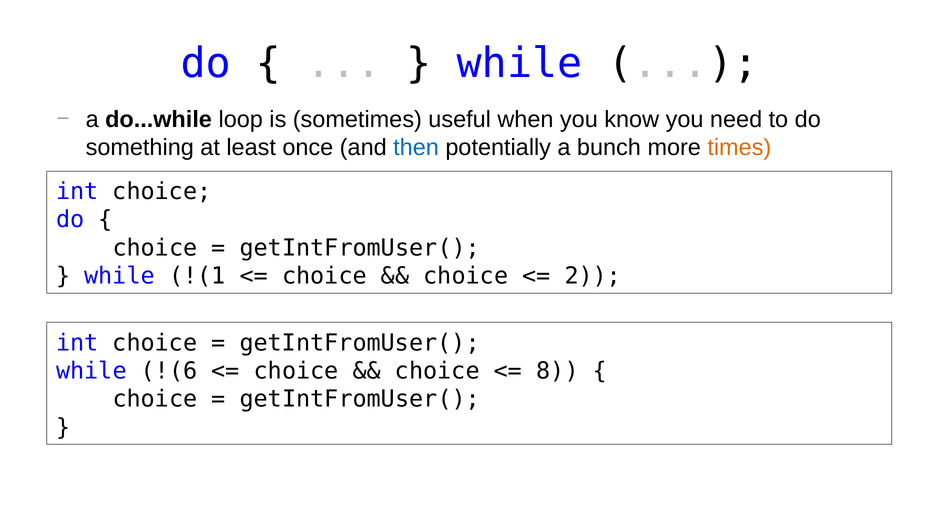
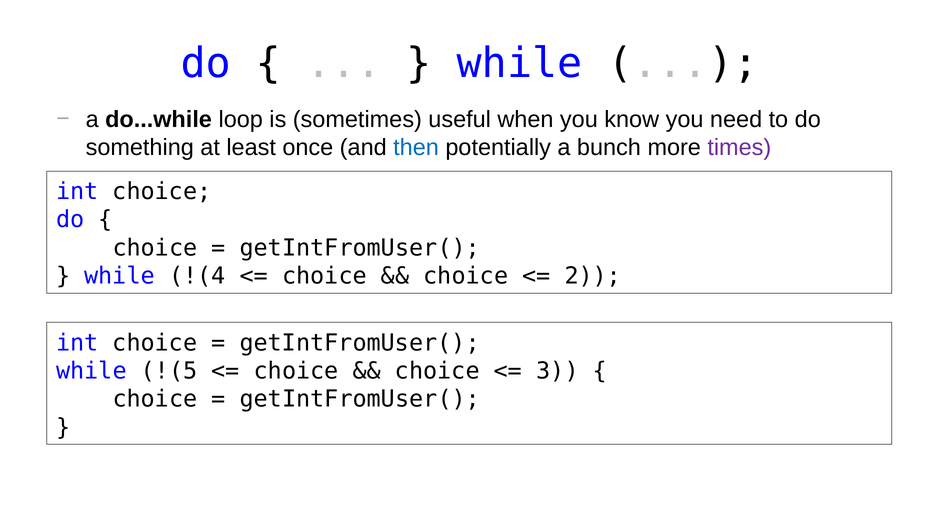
times colour: orange -> purple (739, 148)
!(1: !(1 -> !(4 (197, 276)
!(6: !(6 -> !(5 (169, 371)
8: 8 -> 3 (557, 371)
